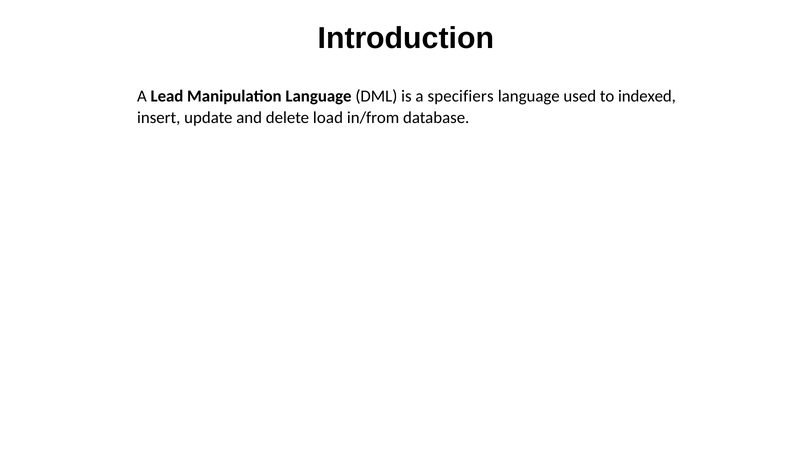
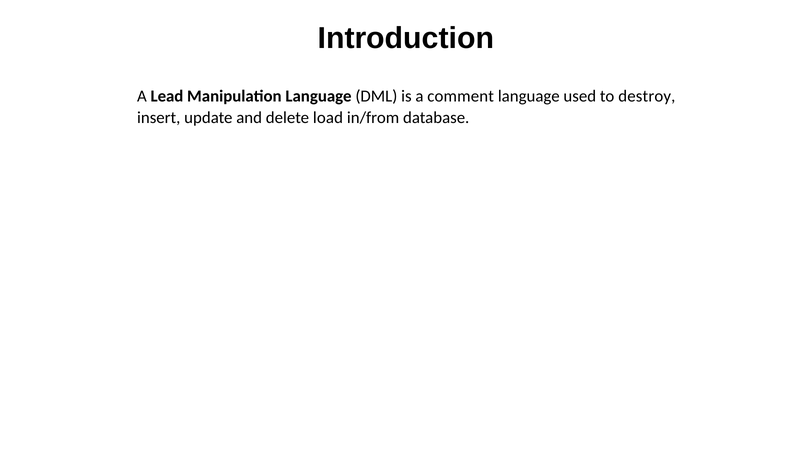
specifiers: specifiers -> comment (461, 96)
indexed: indexed -> destroy (647, 96)
